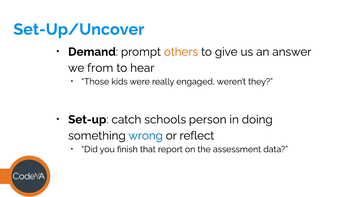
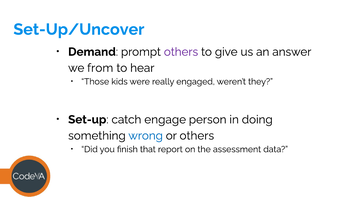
others colour: orange -> purple (181, 52)
schools: schools -> engage (165, 120)
or reflect: reflect -> others (197, 136)
